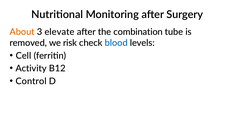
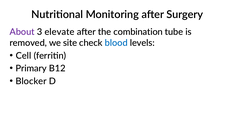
About colour: orange -> purple (22, 32)
risk: risk -> site (70, 43)
Activity: Activity -> Primary (31, 69)
Control: Control -> Blocker (31, 81)
